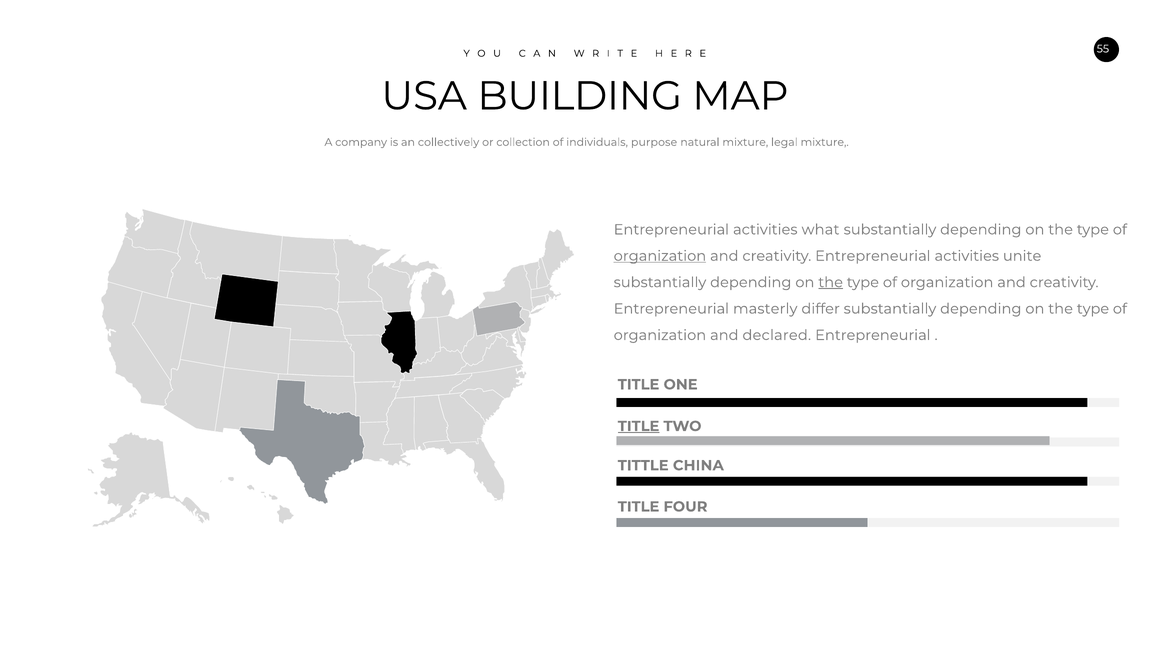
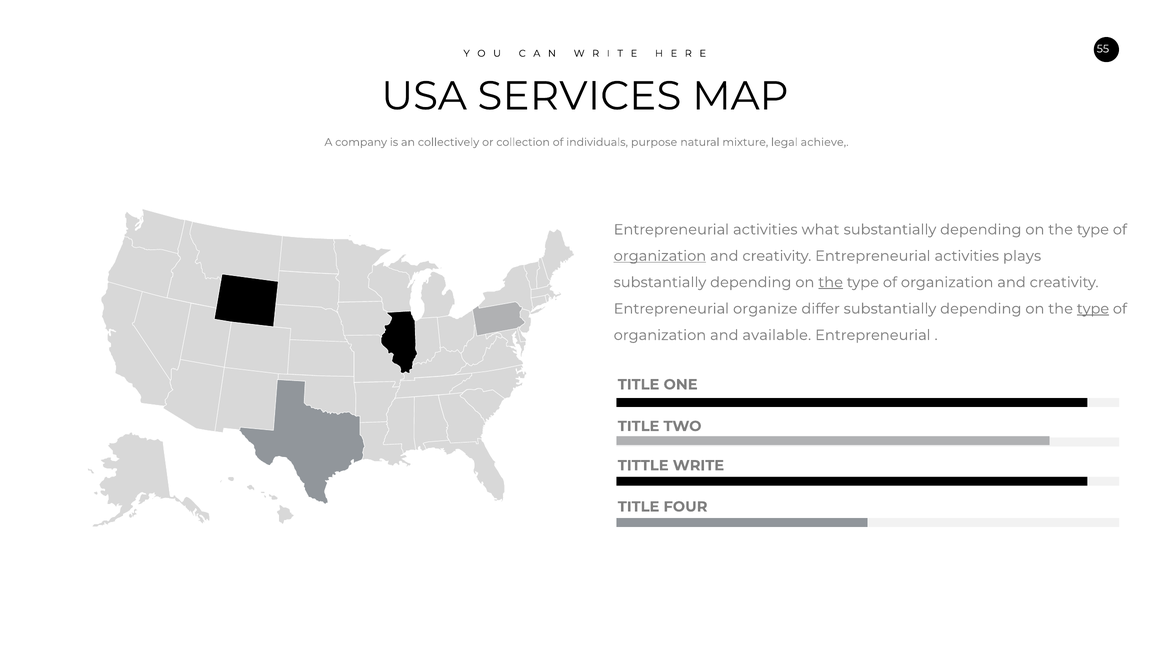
BUILDING: BUILDING -> SERVICES (579, 96)
legal mixture: mixture -> achieve (825, 142)
unite: unite -> plays (1022, 256)
masterly: masterly -> organize (765, 309)
type underline: none -> present (1093, 309)
declared: declared -> available (777, 335)
TITLE underline: present -> none (639, 426)
CHINA: CHINA -> WRITE (698, 465)
